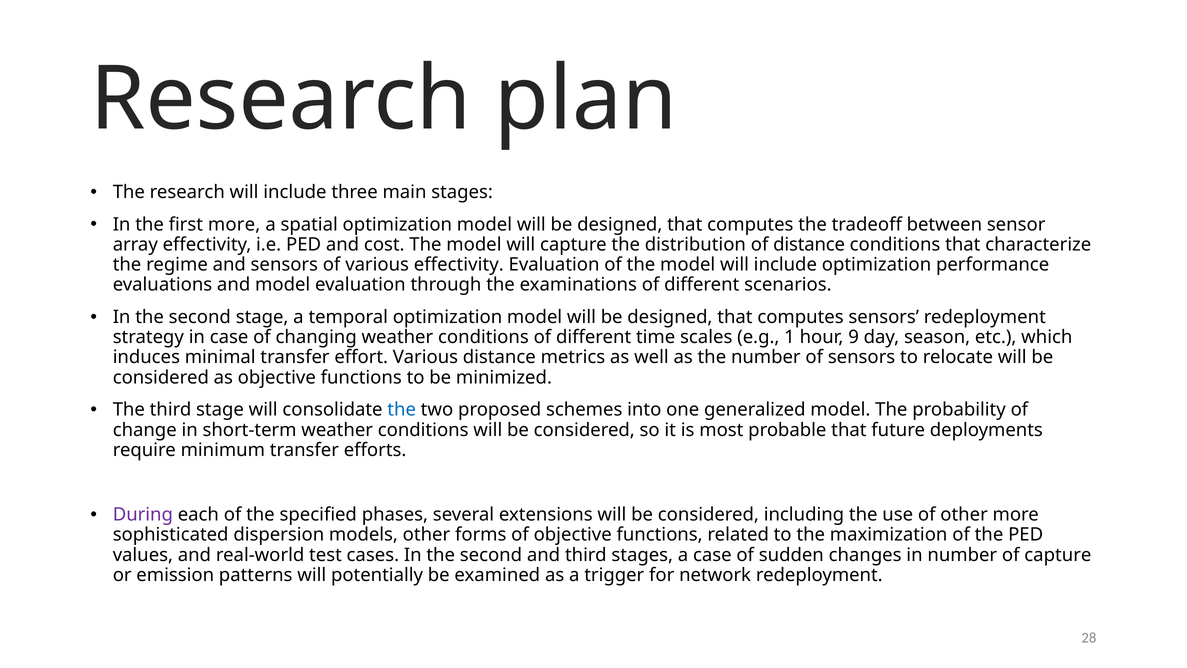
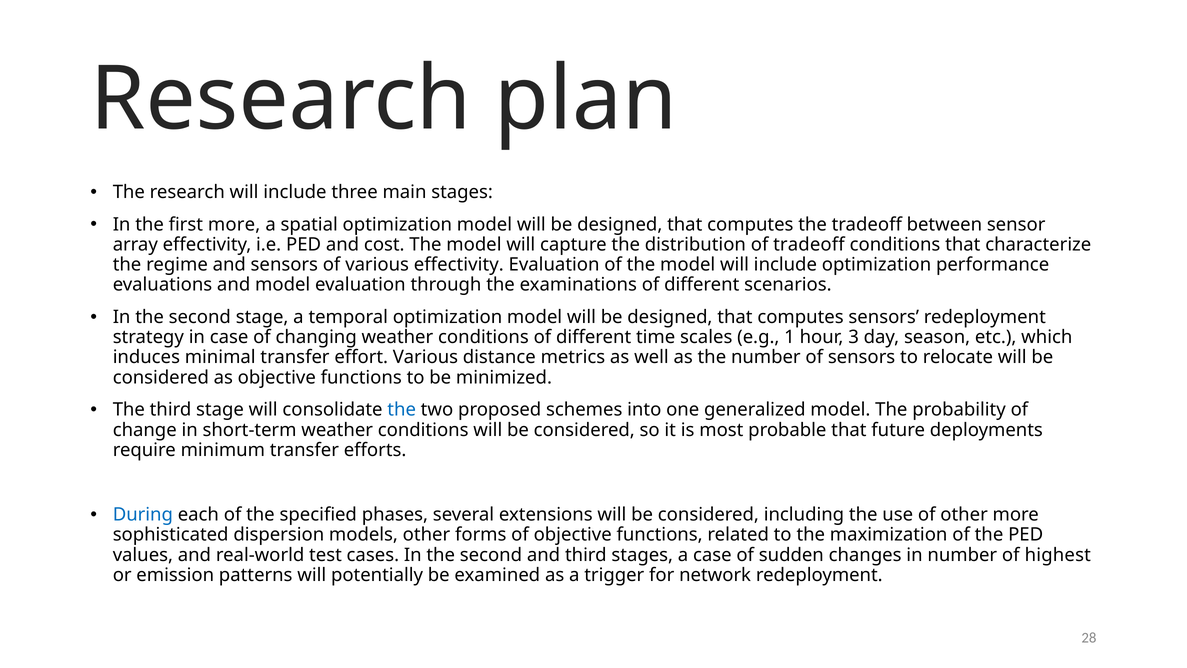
of distance: distance -> tradeoff (809, 245)
9: 9 -> 3 (854, 337)
During colour: purple -> blue (143, 515)
of capture: capture -> highest (1058, 555)
